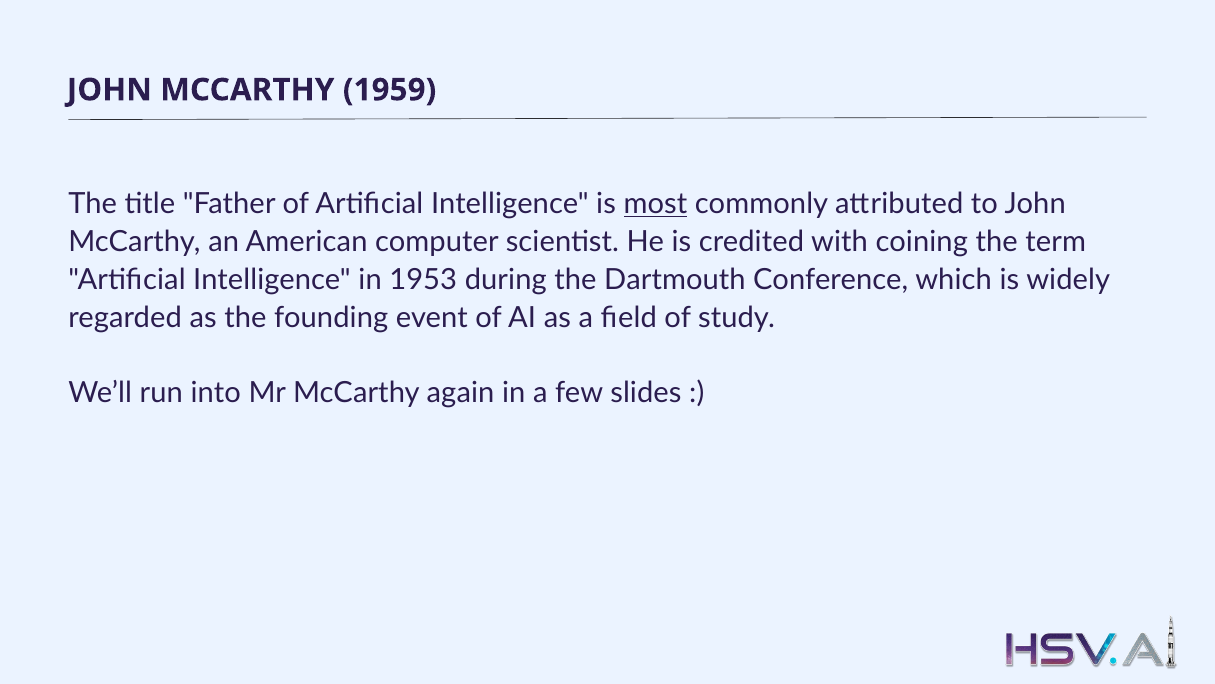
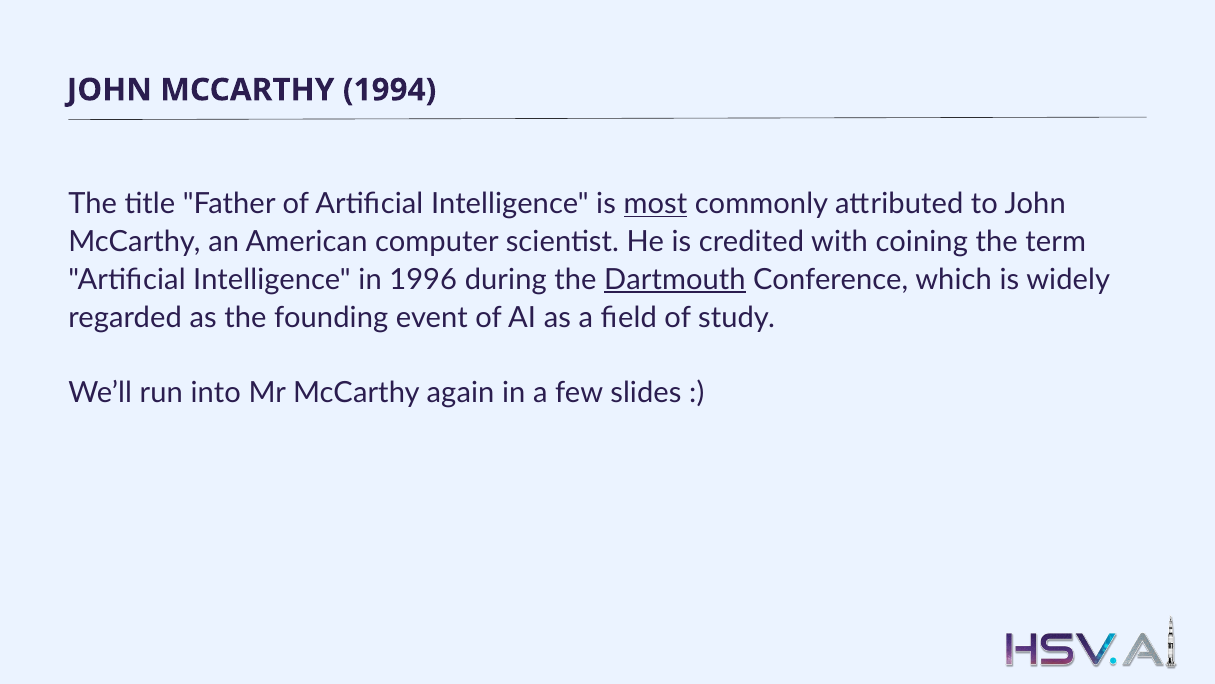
1959: 1959 -> 1994 (390, 90)
1953: 1953 -> 1996 (423, 279)
Dartmouth underline: none -> present (675, 279)
